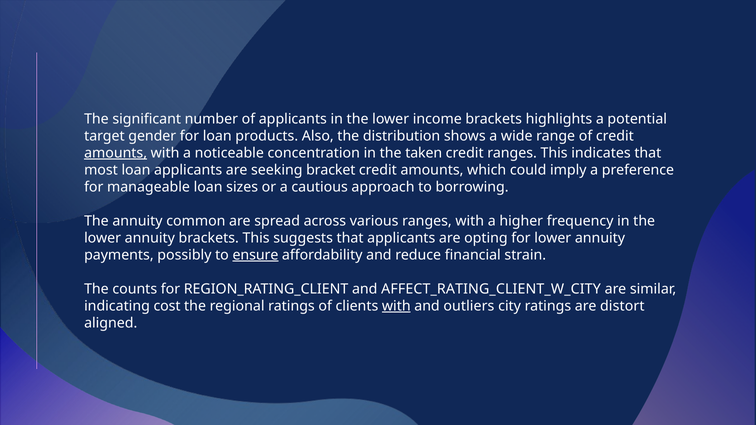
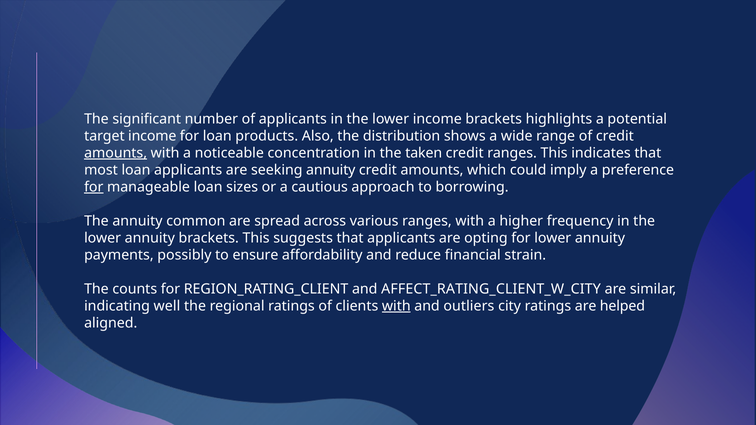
target gender: gender -> income (152, 136)
seeking bracket: bracket -> annuity (331, 170)
for underline: none -> present (94, 187)
ensure underline: present -> none (255, 255)
cost: cost -> well (167, 306)
distort: distort -> helped (622, 306)
